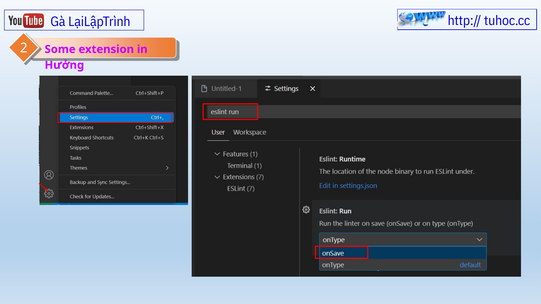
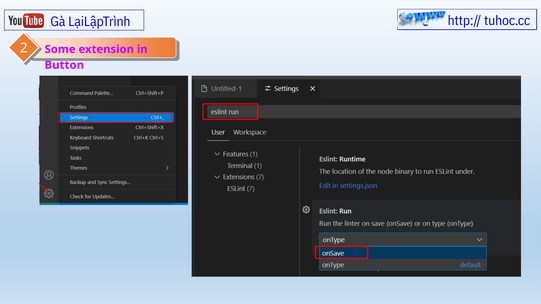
Hưởng: Hưởng -> Button (64, 65)
